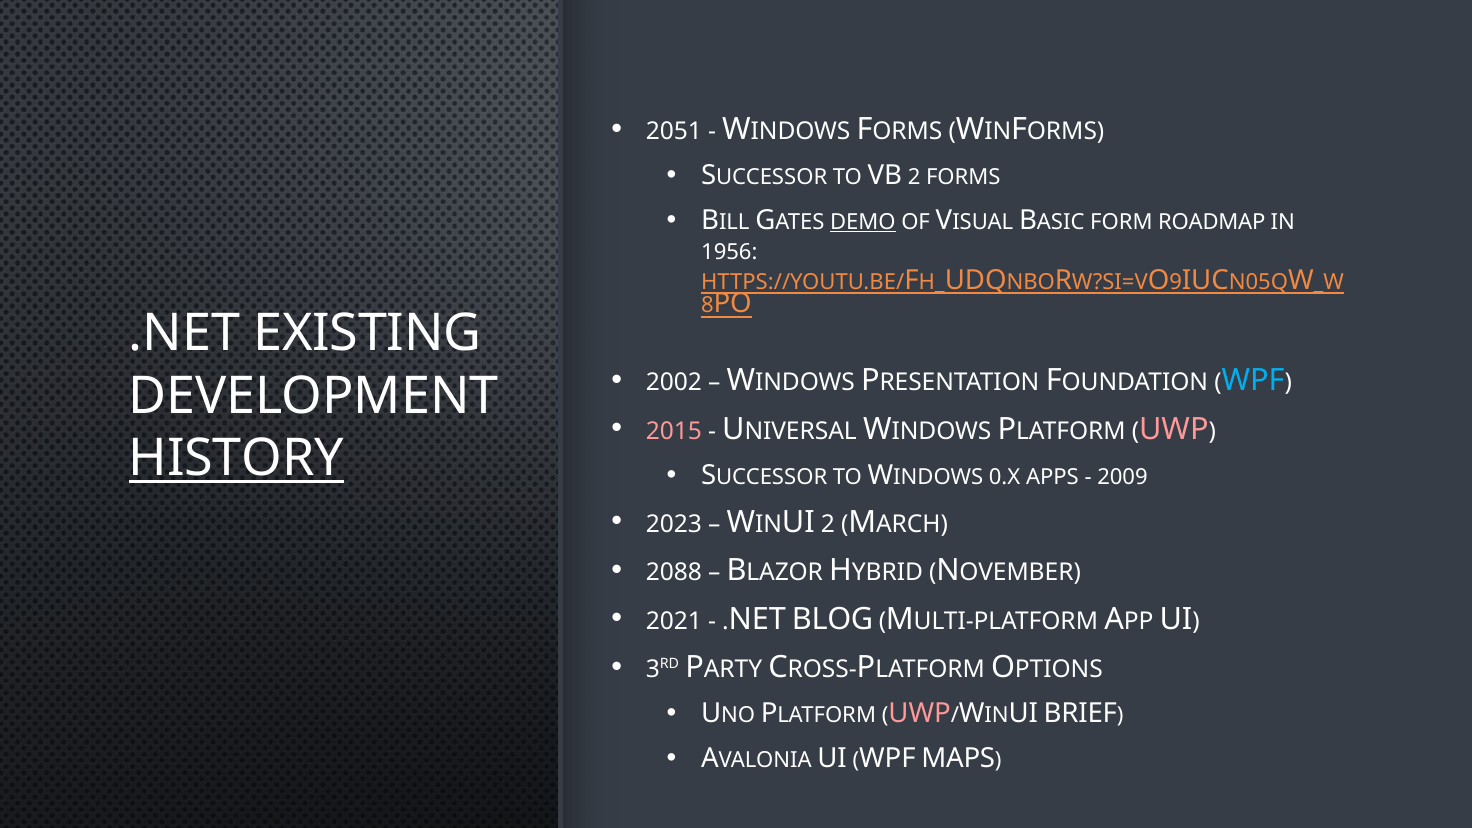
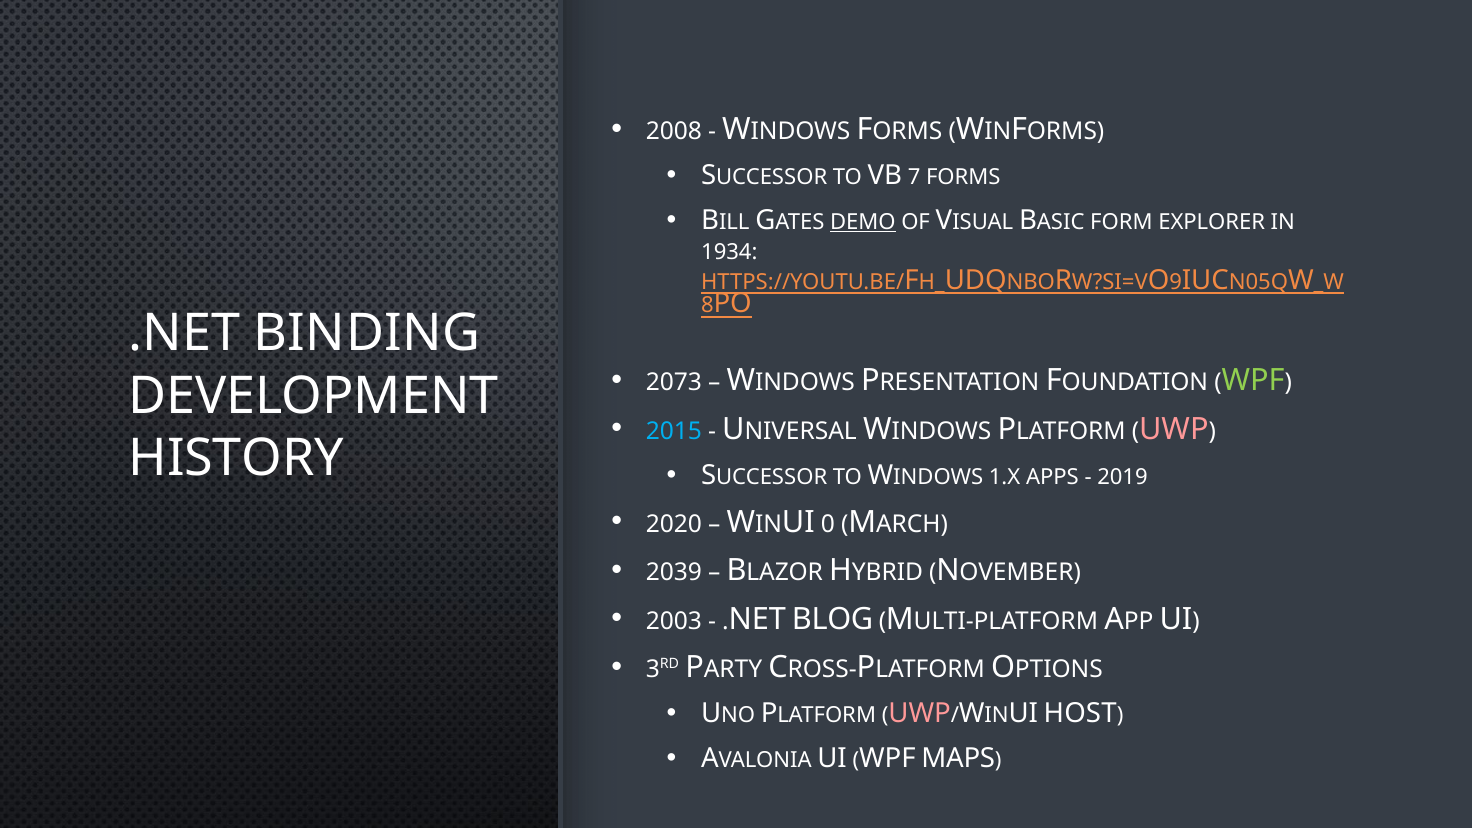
2051: 2051 -> 2008 (674, 132)
VB 2: 2 -> 7 (914, 178)
ROADMAP: ROADMAP -> EXPLORER (1212, 222)
1956: 1956 -> 1934 (729, 252)
EXISTING: EXISTING -> BINDING (367, 334)
2002: 2002 -> 2073 (674, 383)
WPF colour: light blue -> light green (1253, 380)
2015 colour: pink -> light blue (674, 431)
HISTORY underline: present -> none (236, 459)
0.X: 0.X -> 1.X (1005, 477)
2009: 2009 -> 2019 (1122, 477)
2023: 2023 -> 2020 (674, 524)
UI 2: 2 -> 0 (828, 524)
2088: 2088 -> 2039 (674, 573)
2021: 2021 -> 2003 (674, 621)
BRIEF: BRIEF -> HOST (1080, 714)
